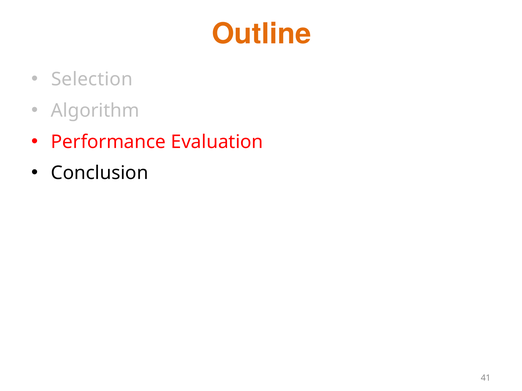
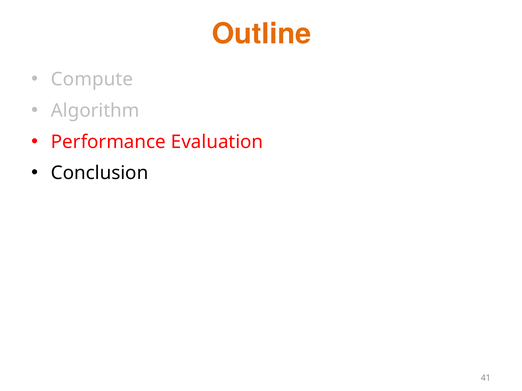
Selection: Selection -> Compute (92, 79)
